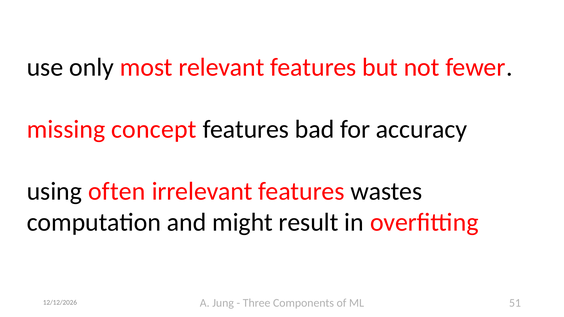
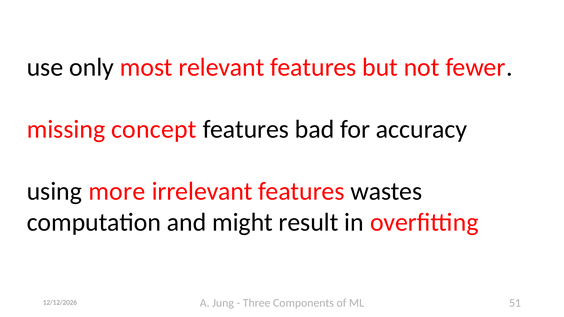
often: often -> more (117, 192)
